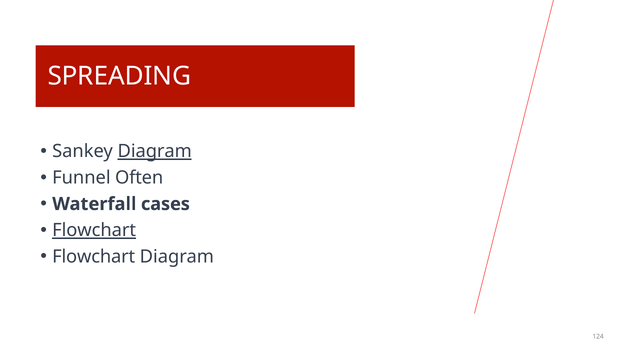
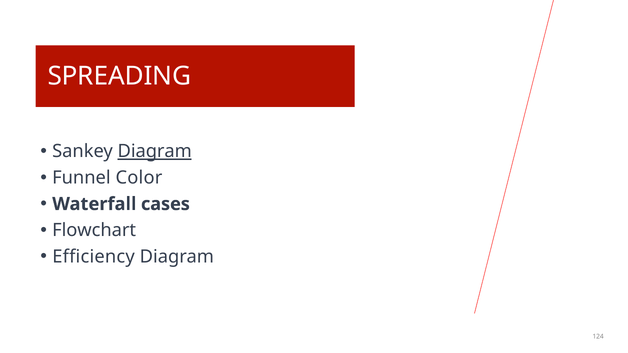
Often: Often -> Color (139, 178)
Flowchart underline: present -> none (94, 230)
Flowchart: Flowchart -> Efficiency (94, 257)
